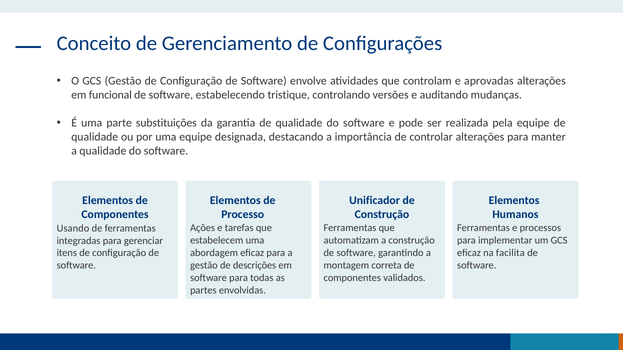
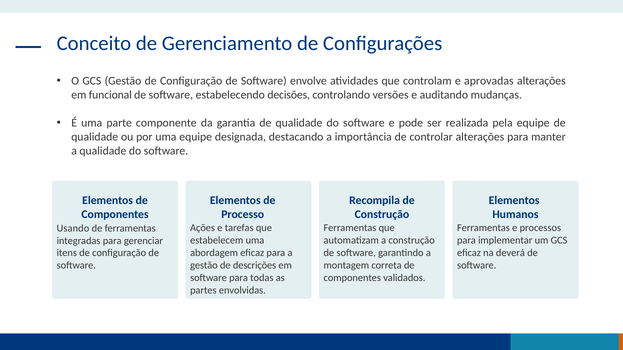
tristique: tristique -> decisões (289, 95)
substituições: substituições -> componente (166, 123)
Unificador: Unificador -> Recompila (375, 201)
facilita: facilita -> deverá (510, 253)
